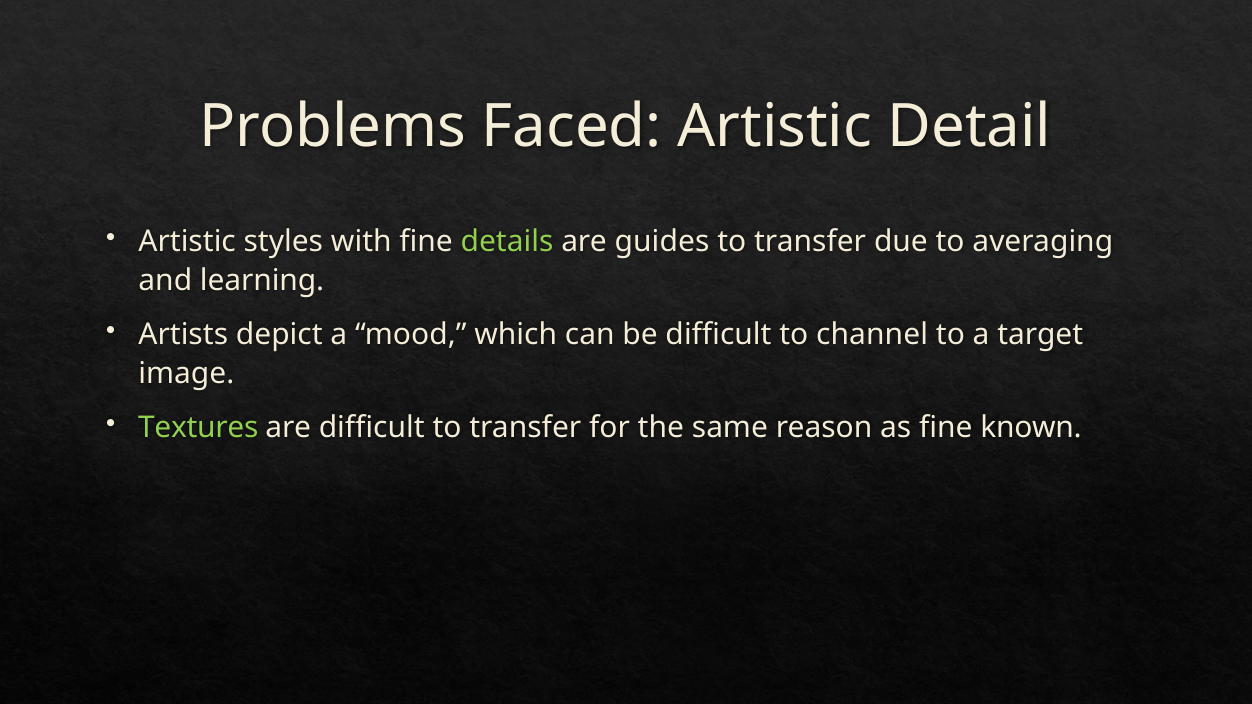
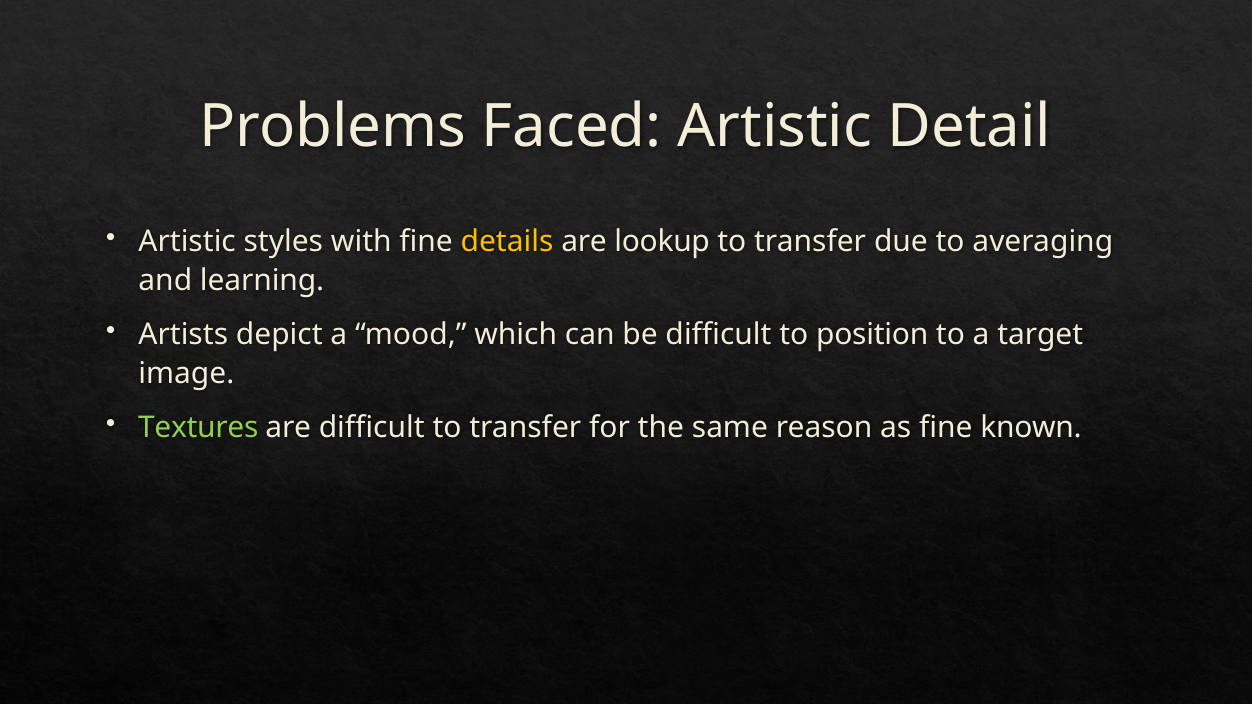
details colour: light green -> yellow (507, 242)
guides: guides -> lookup (662, 242)
channel: channel -> position (872, 335)
